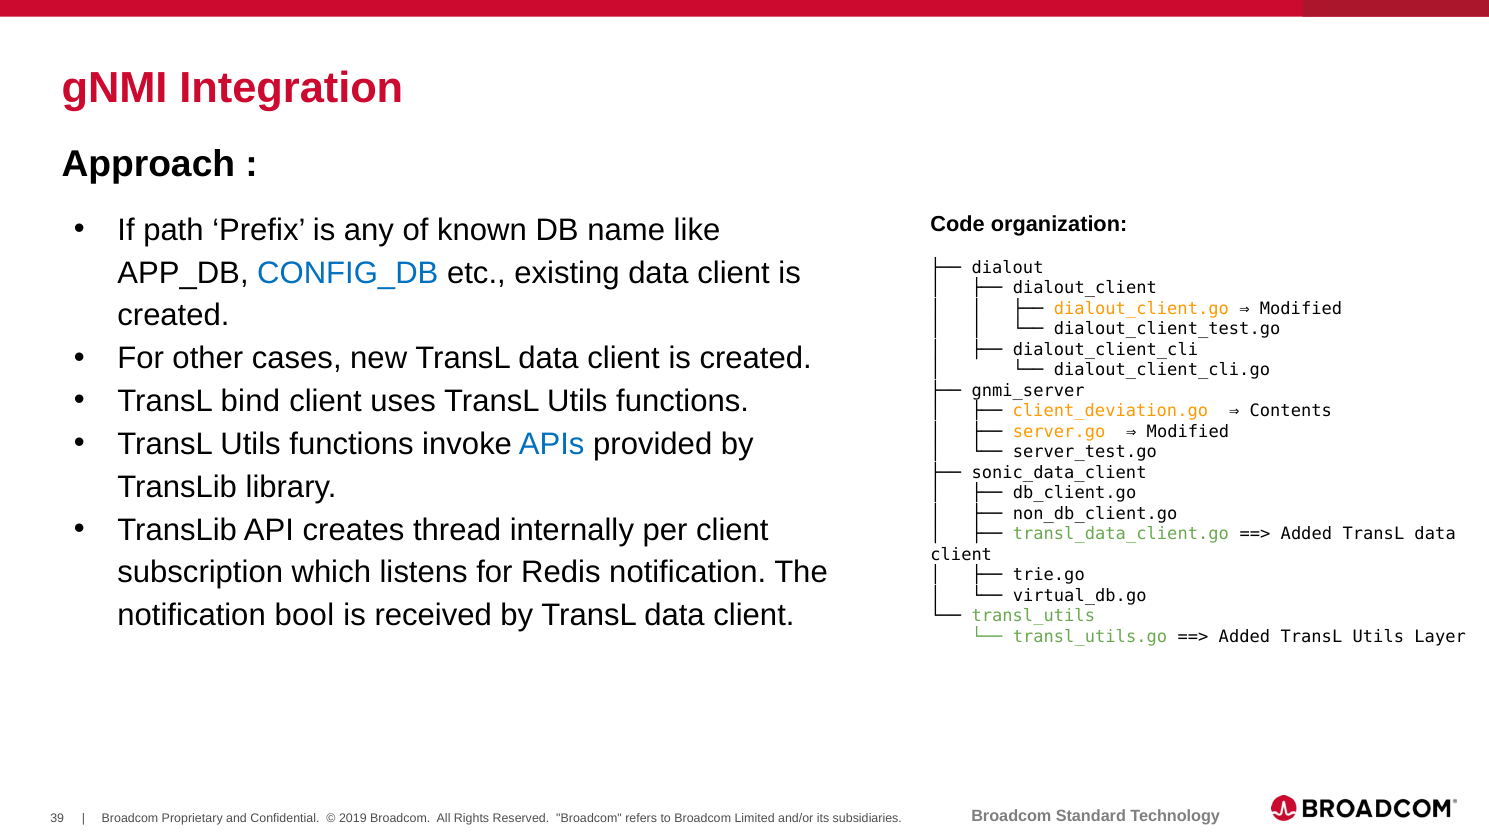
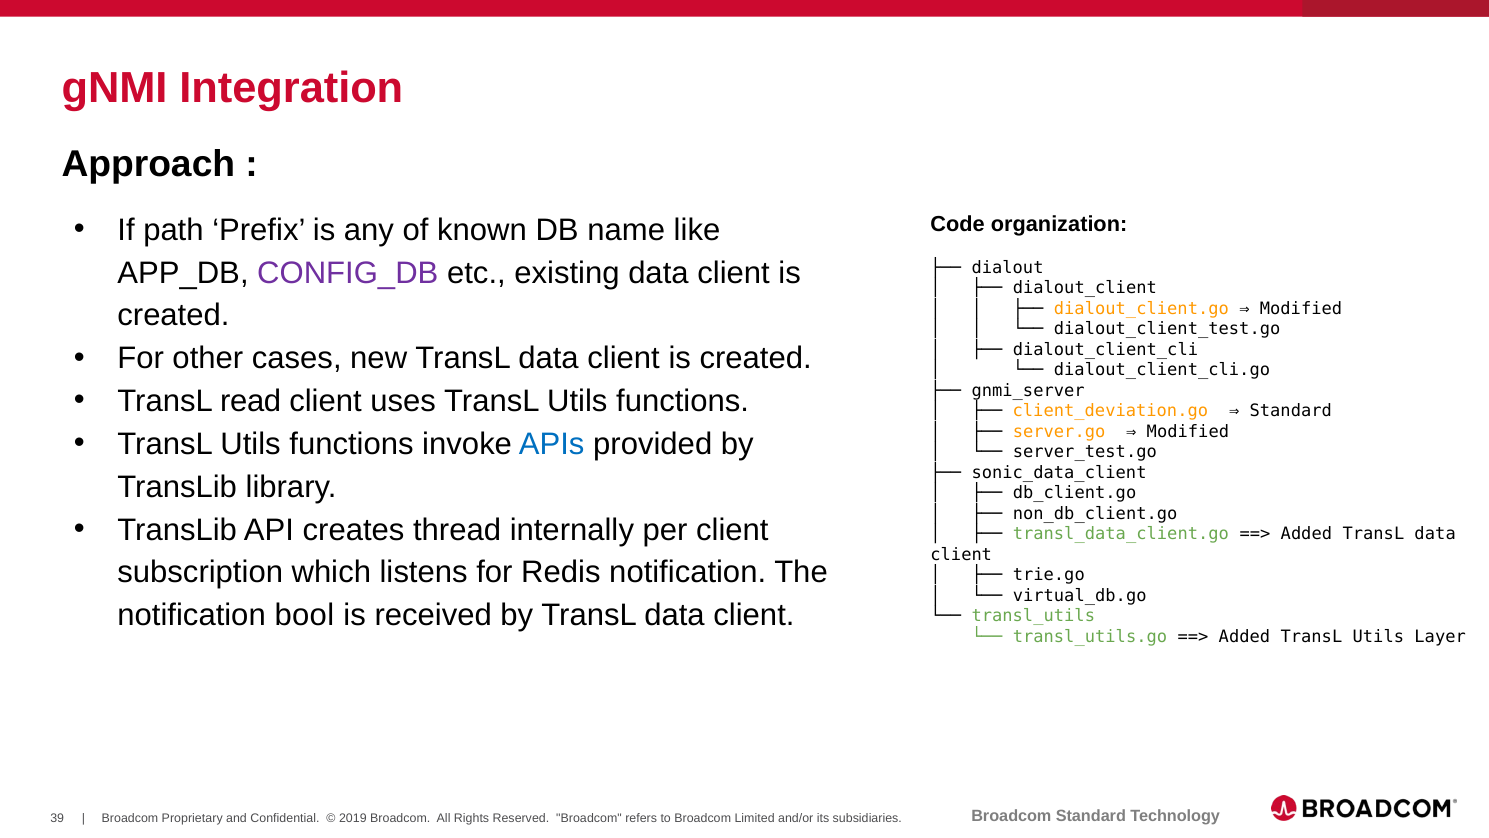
CONFIG_DB colour: blue -> purple (348, 273)
bind: bind -> read (251, 401)
Contents: Contents -> Standard (1291, 411)
